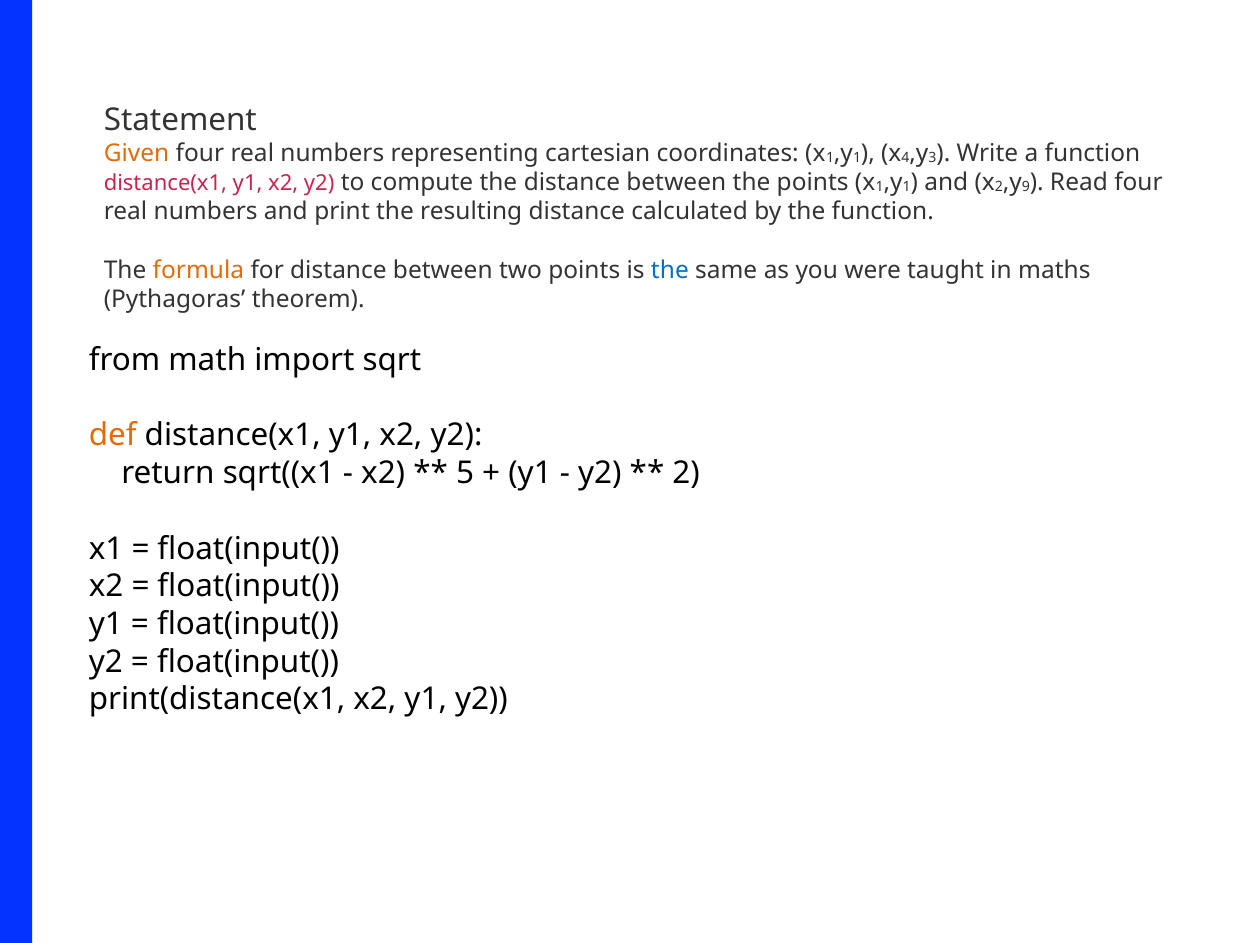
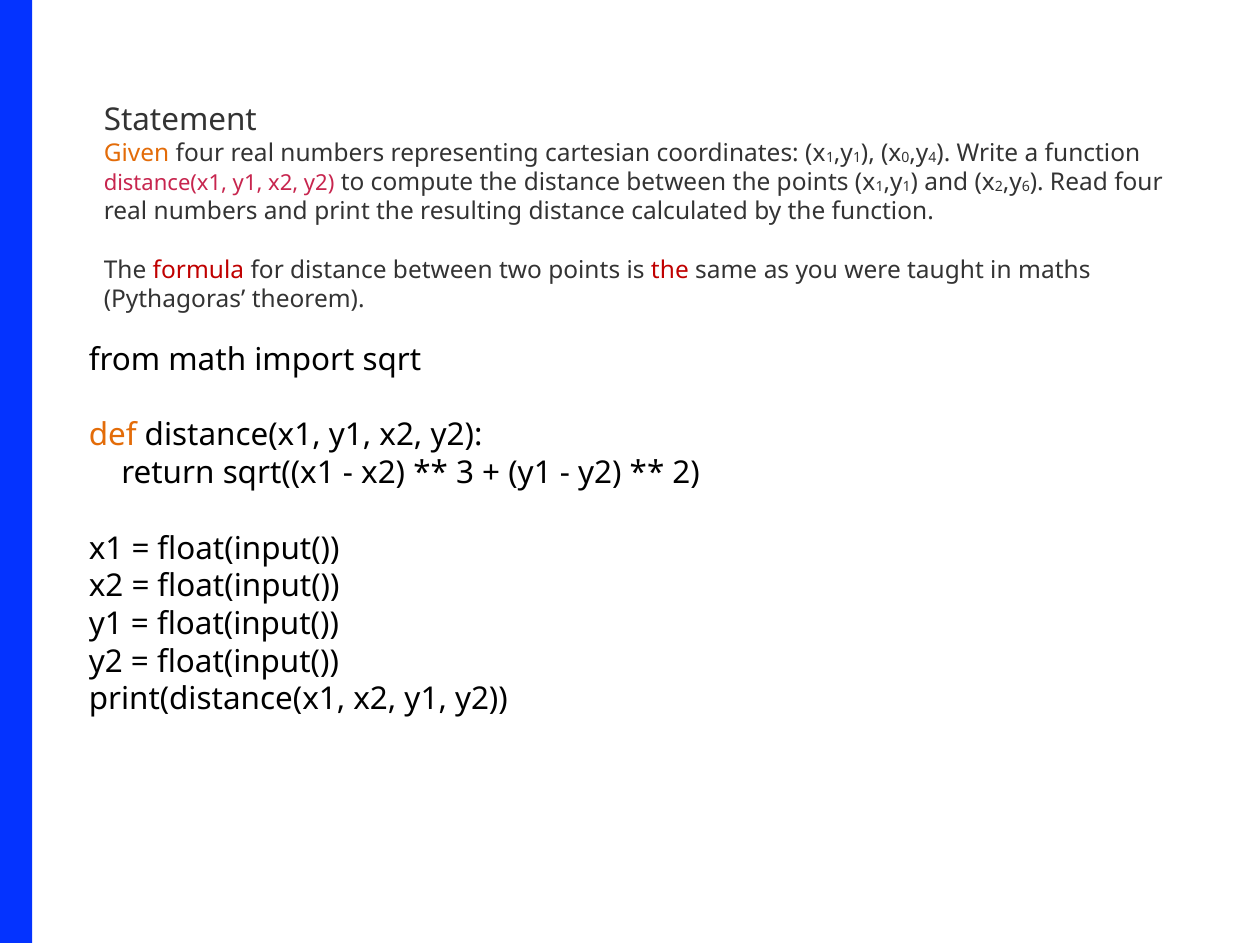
4: 4 -> 0 (905, 158)
3: 3 -> 4 (932, 158)
9: 9 -> 6 (1026, 187)
formula colour: orange -> red (198, 270)
the colour: blue -> red (670, 270)
5: 5 -> 3 (465, 473)
